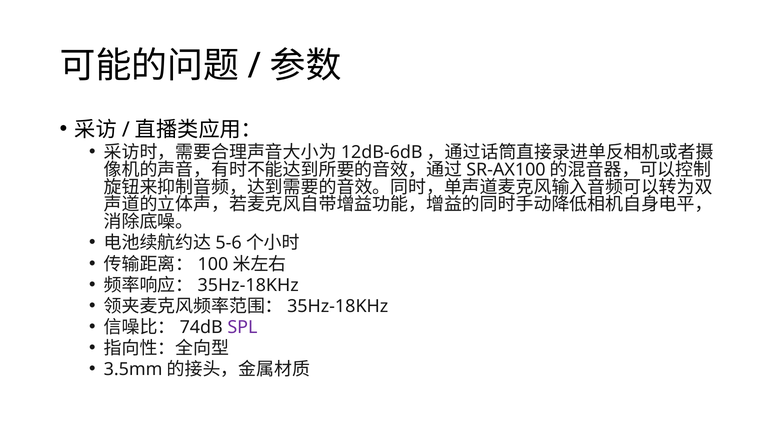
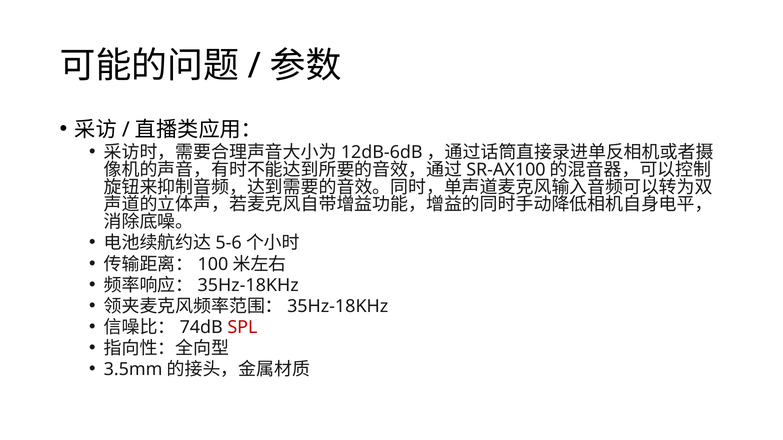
SPL colour: purple -> red (242, 328)
